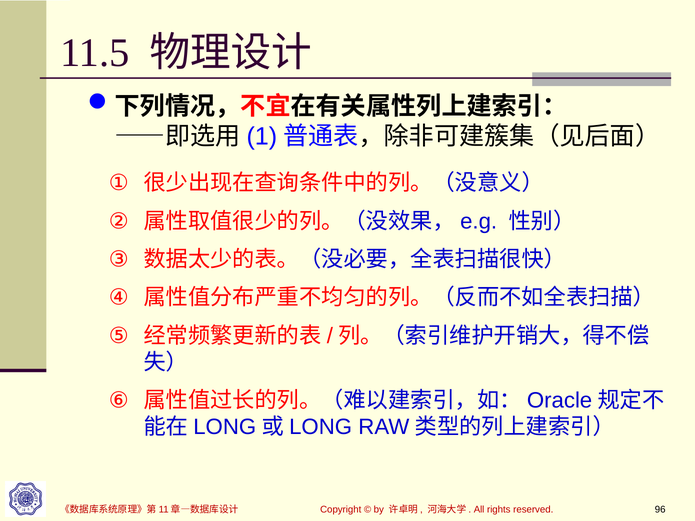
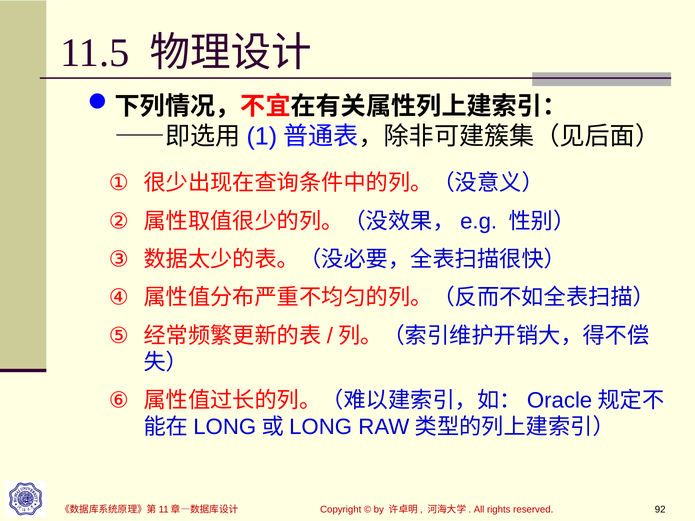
96: 96 -> 92 (660, 510)
